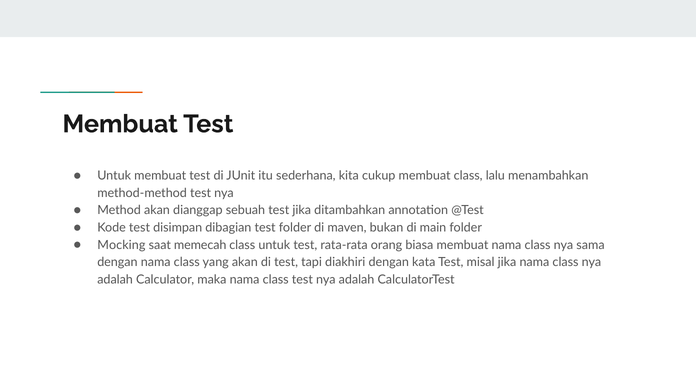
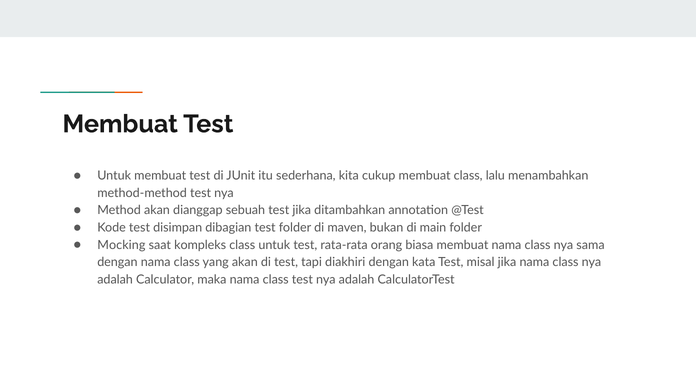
memecah: memecah -> kompleks (200, 245)
